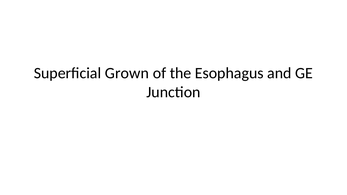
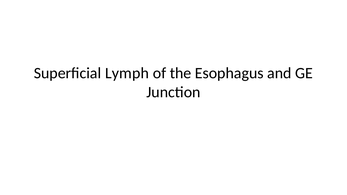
Grown: Grown -> Lymph (127, 73)
